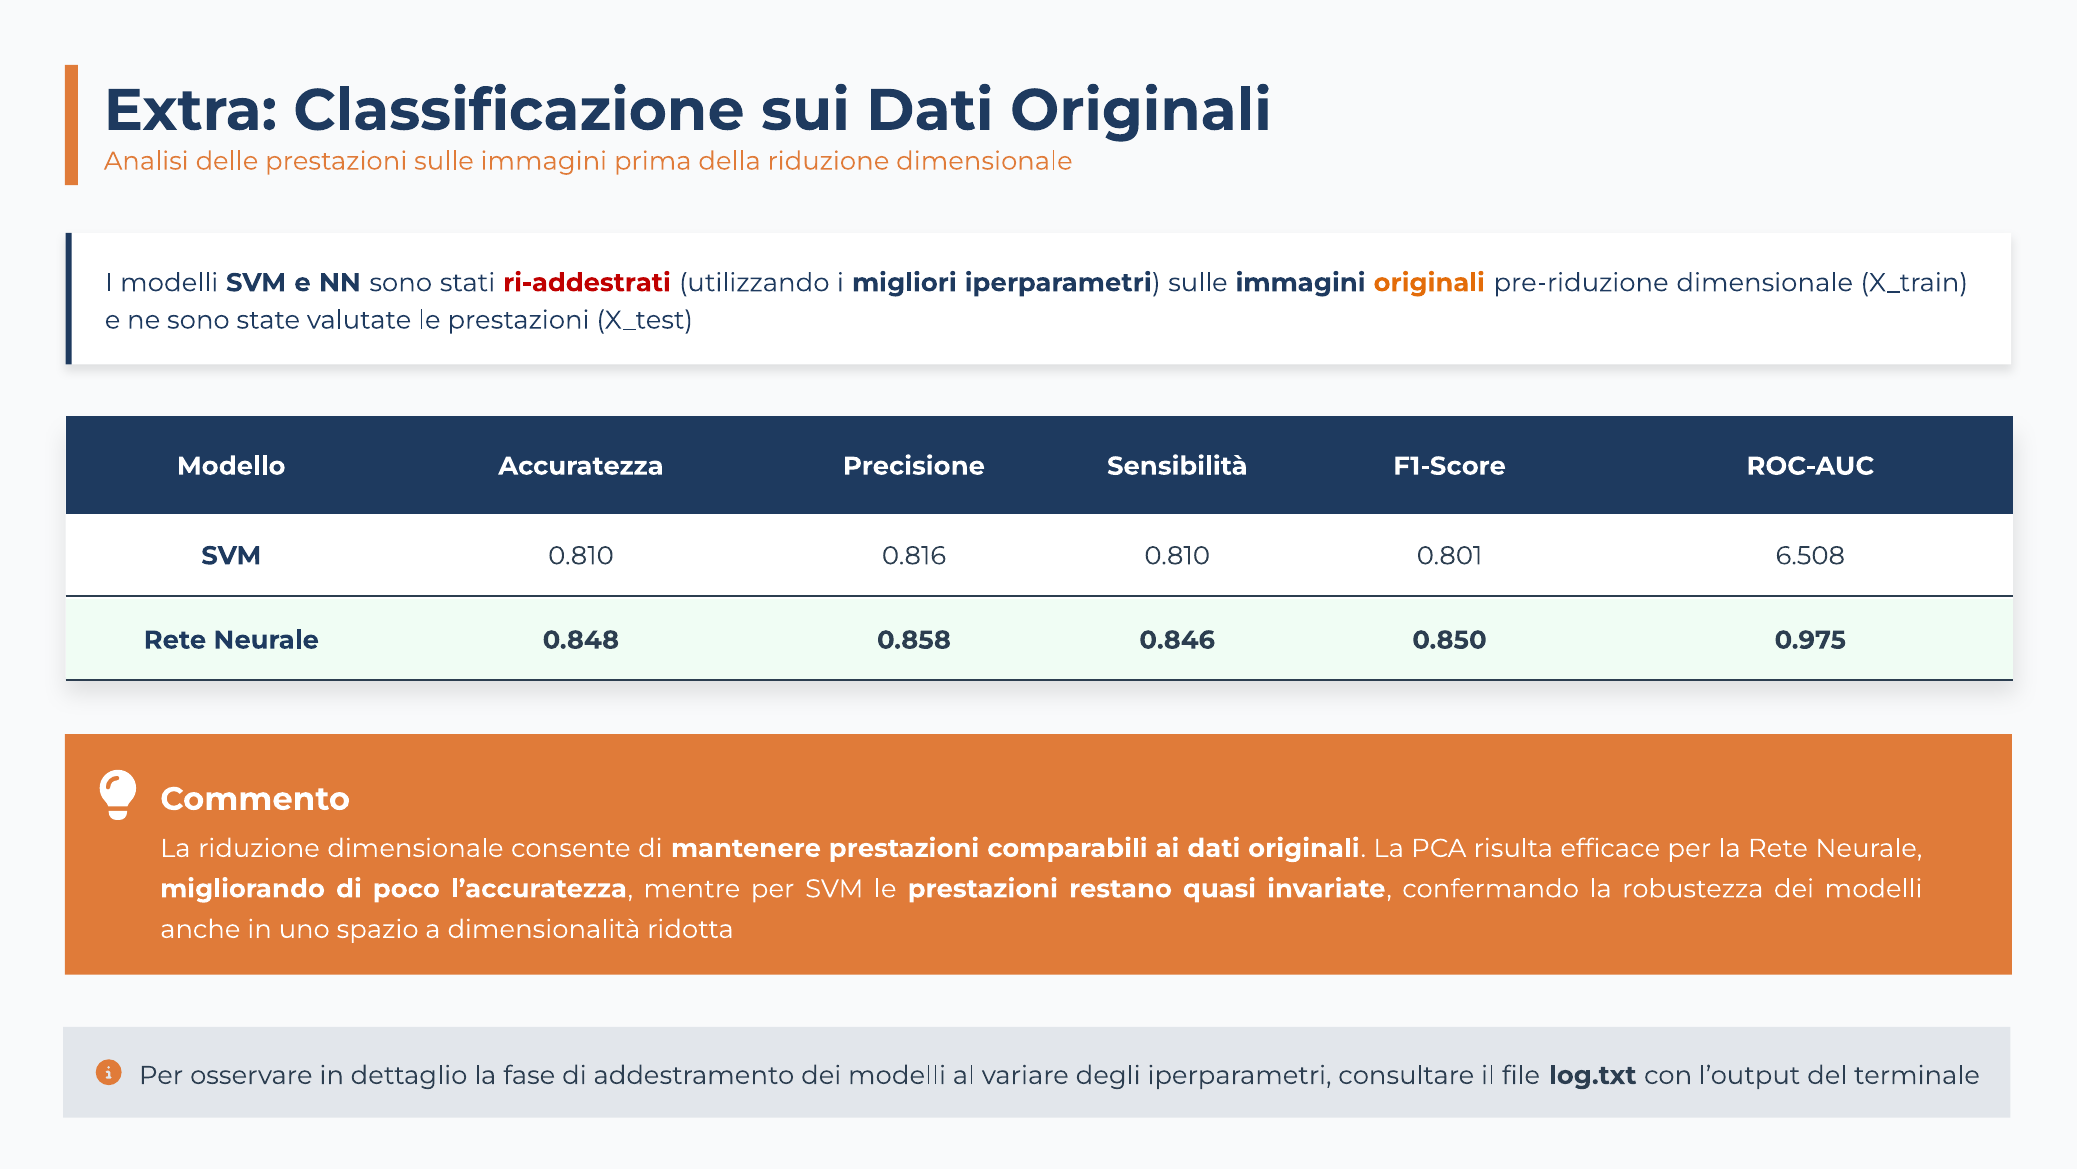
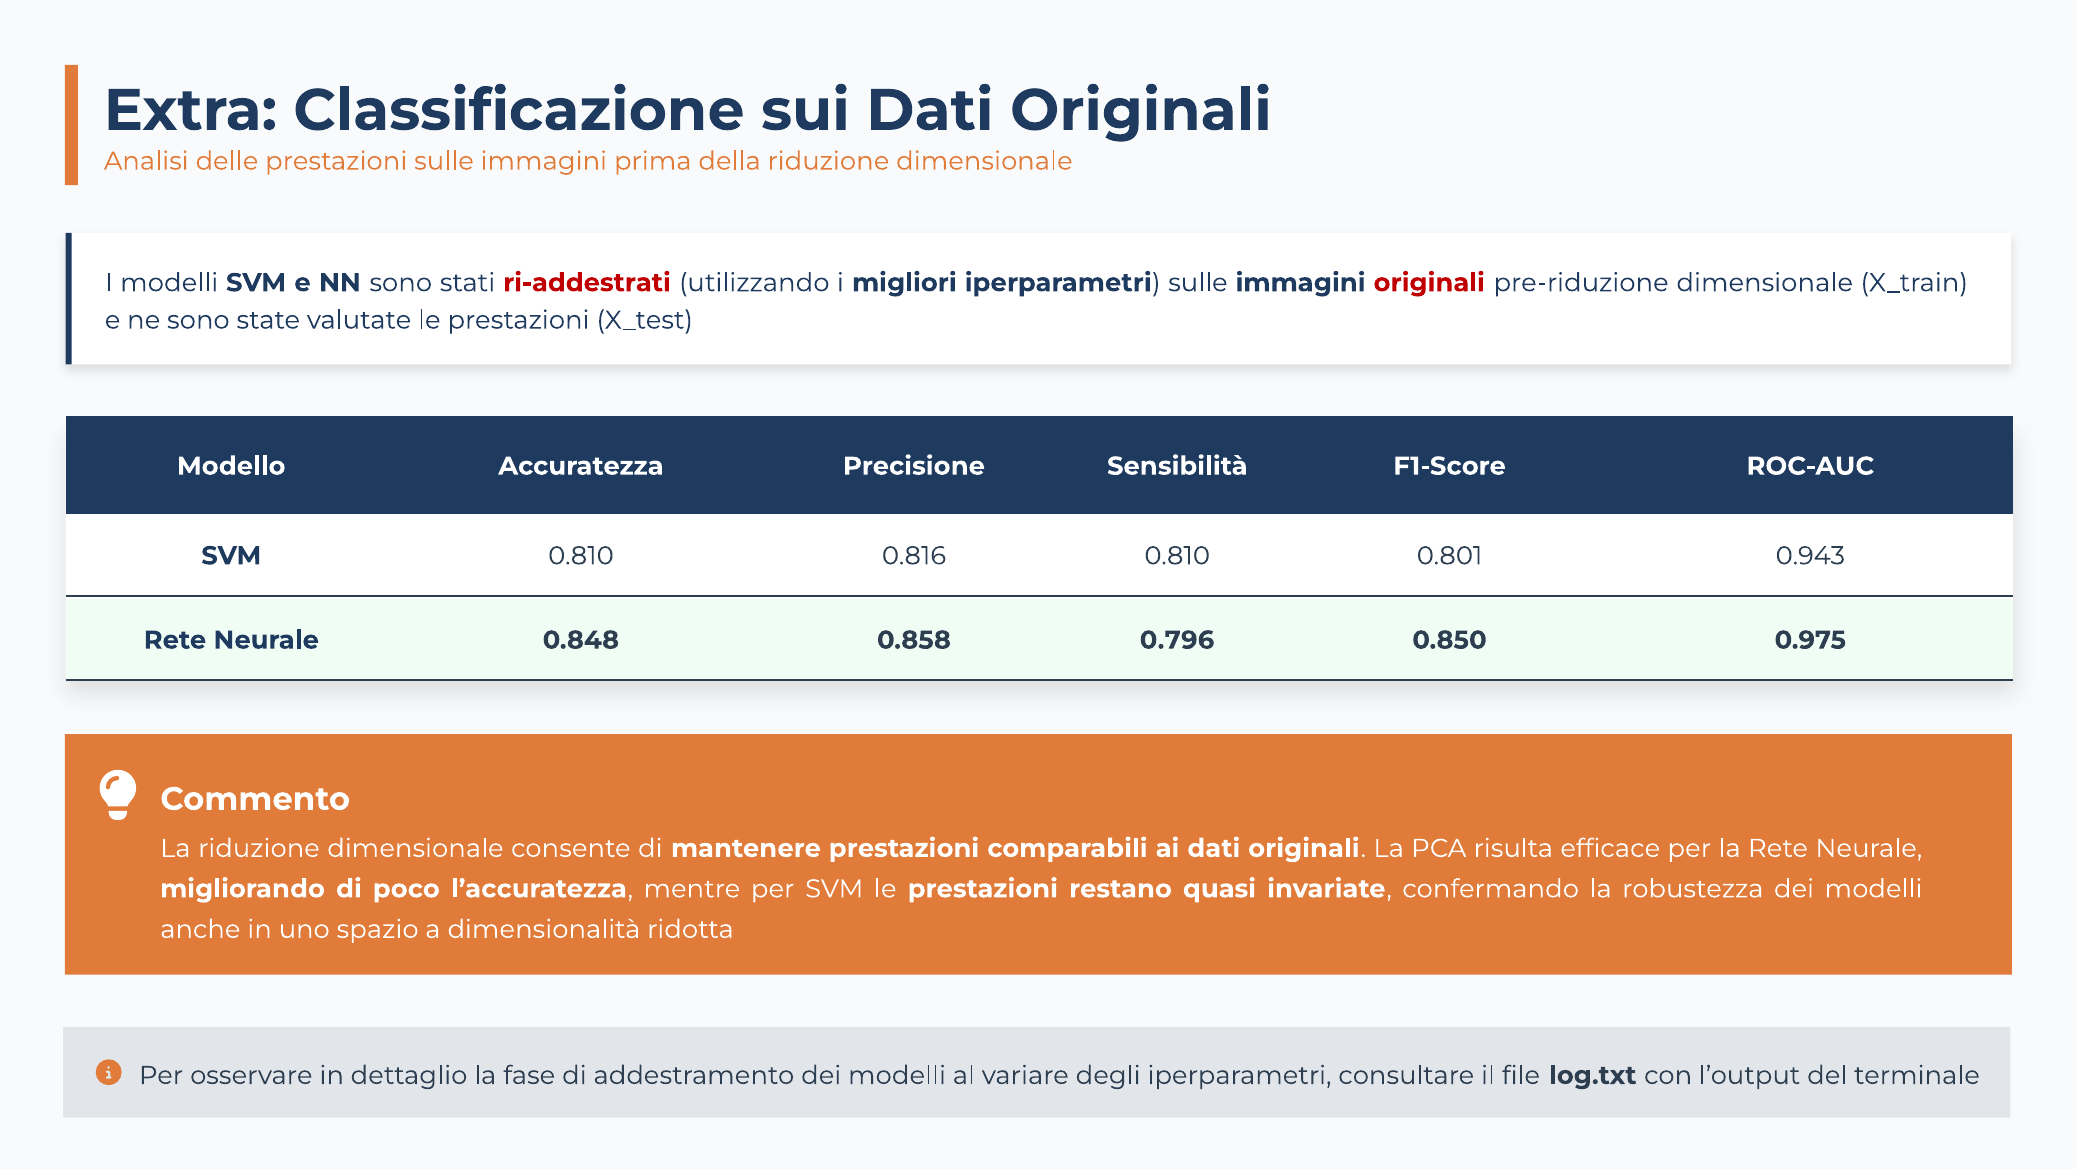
originali colour: orange -> red (1429, 283)
6.508: 6.508 -> 0.943 (1810, 555)
0.846: 0.846 -> 0.796 (1177, 640)
